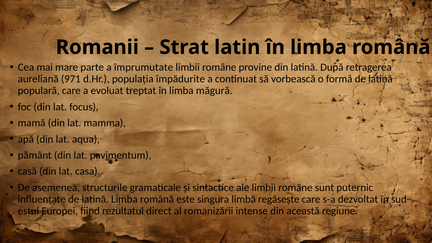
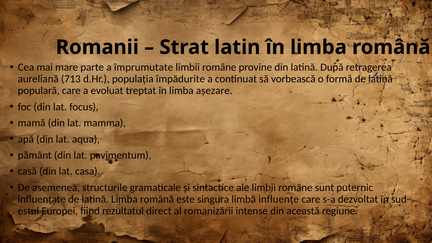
971: 971 -> 713 (71, 79)
măgură: măgură -> așezare (214, 91)
regăsește: regăsește -> influențe (279, 199)
